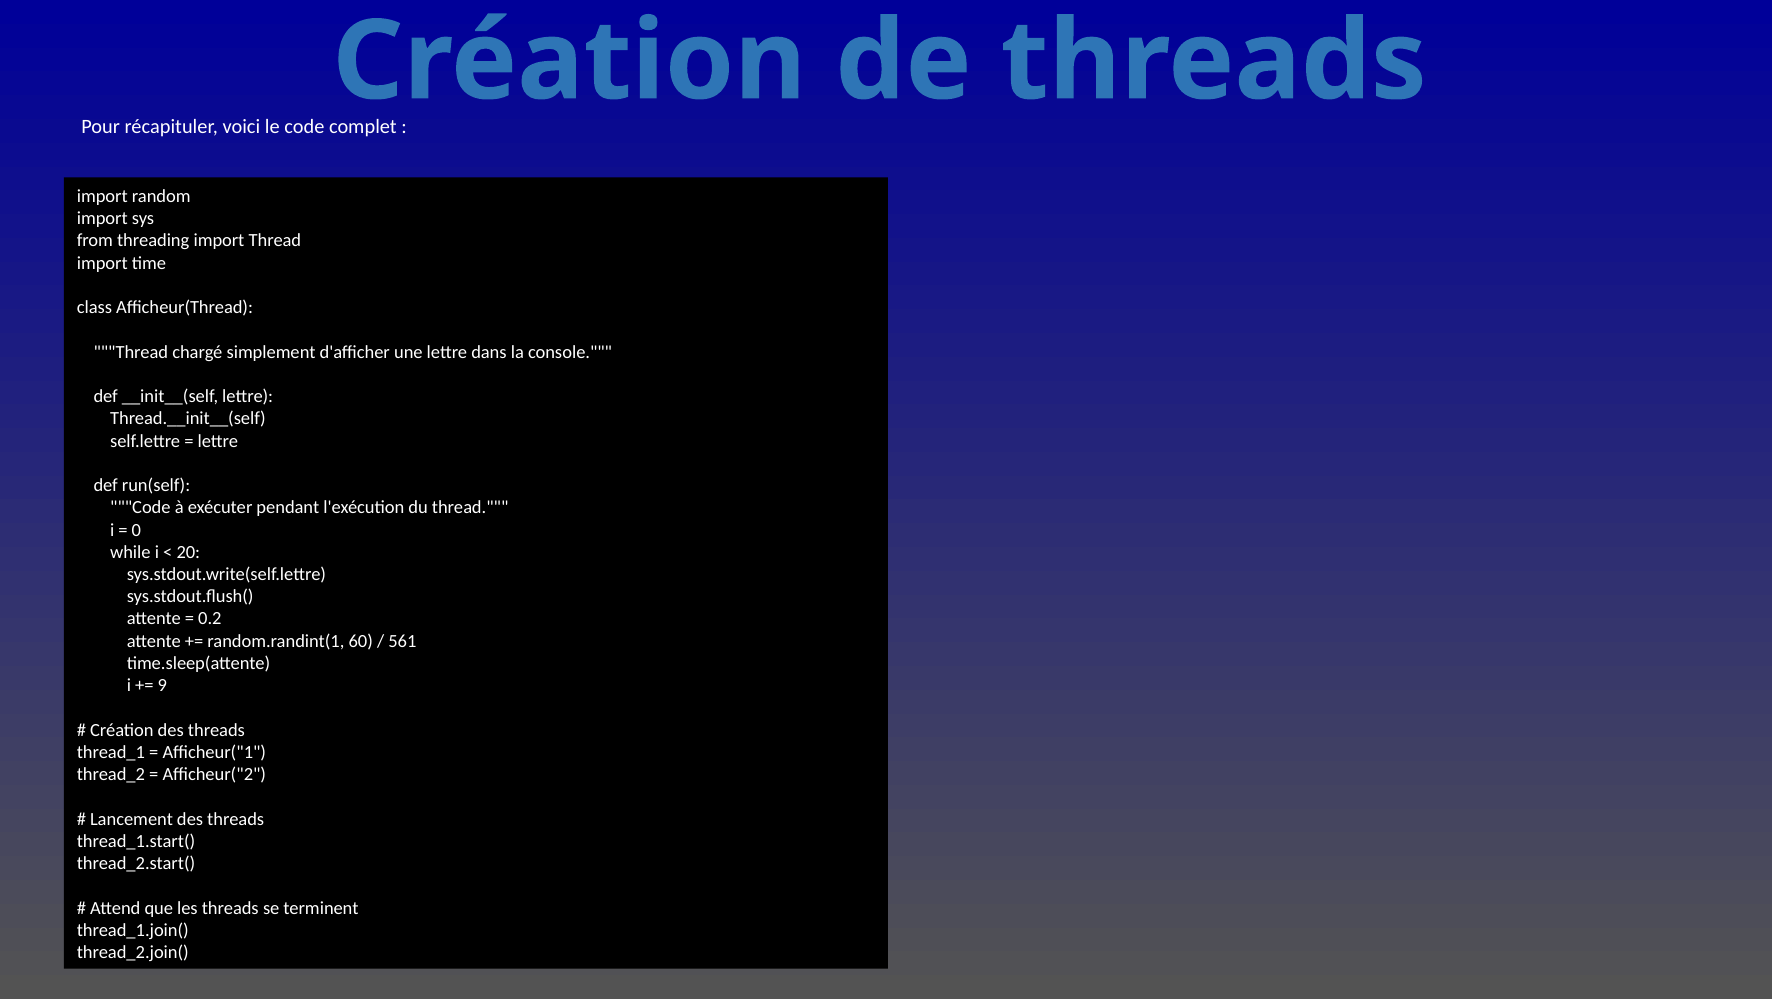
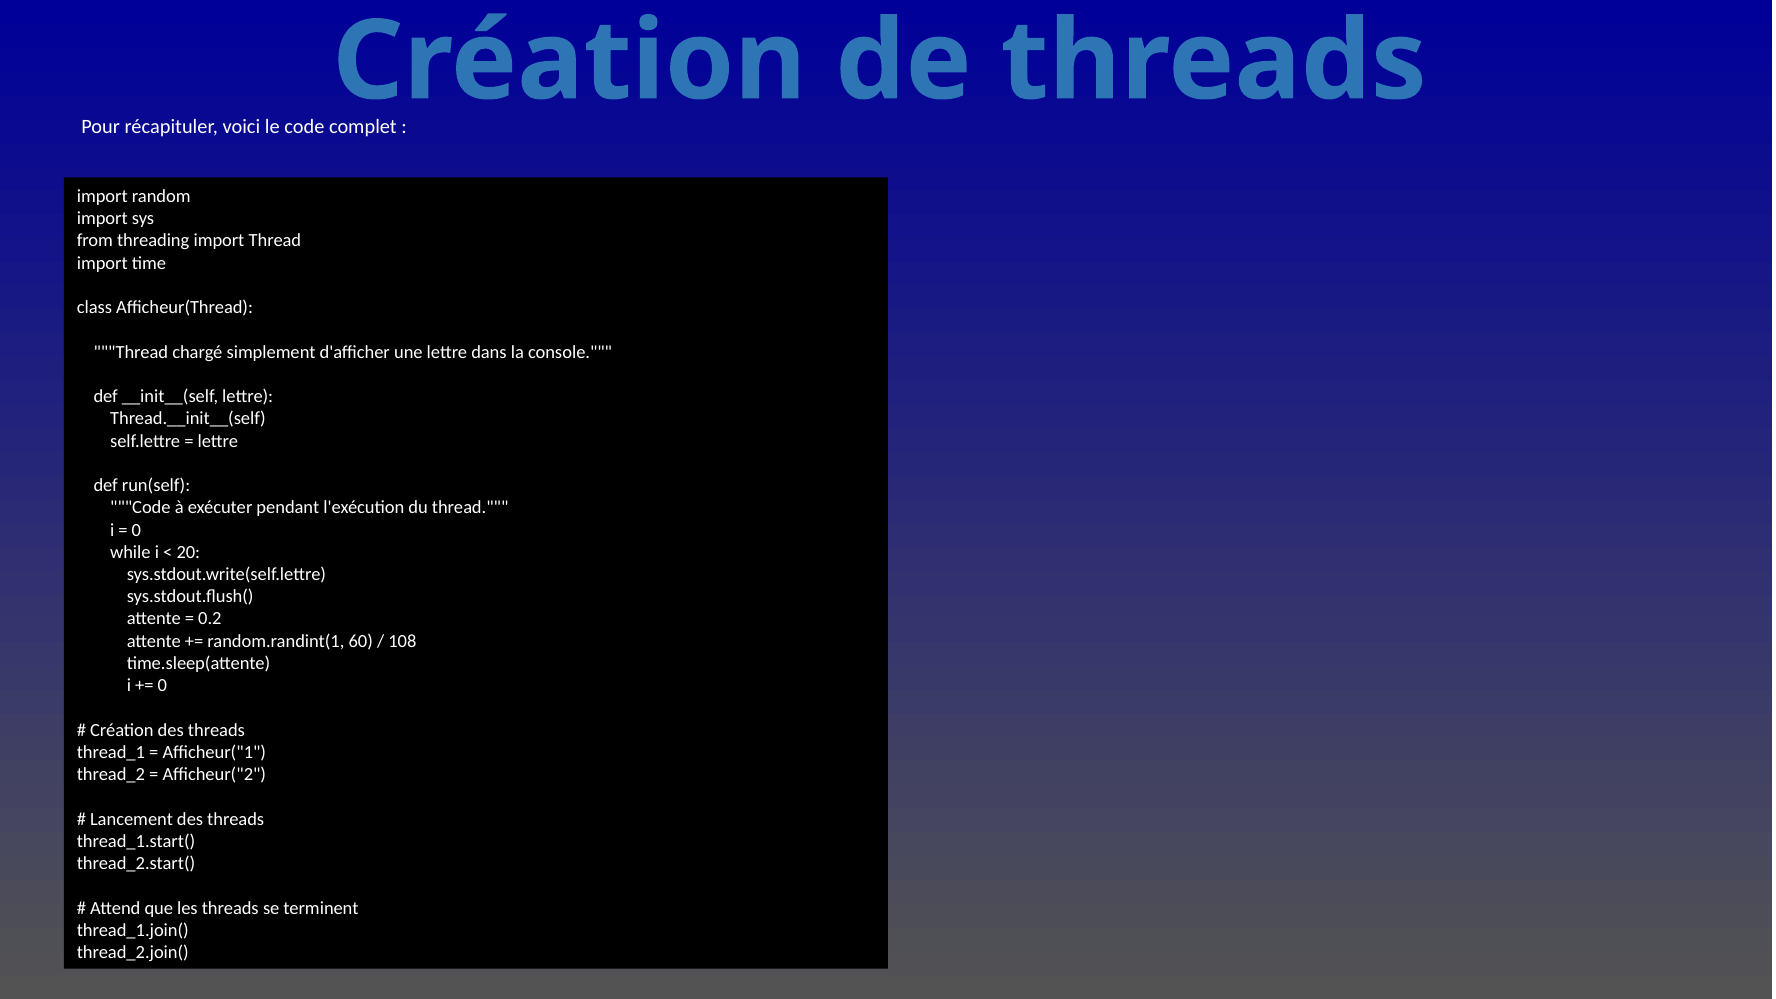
561: 561 -> 108 (402, 641)
9: 9 -> 0 (162, 686)
